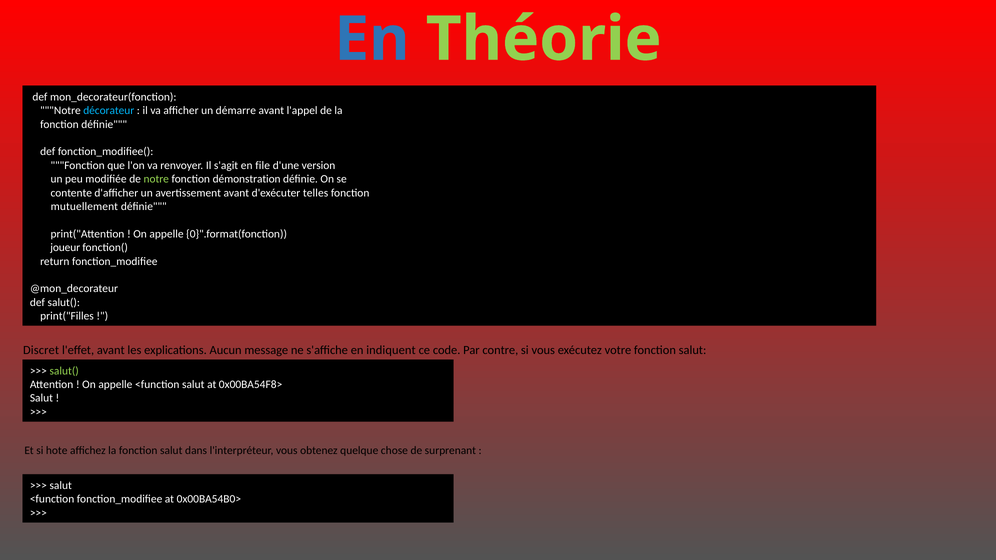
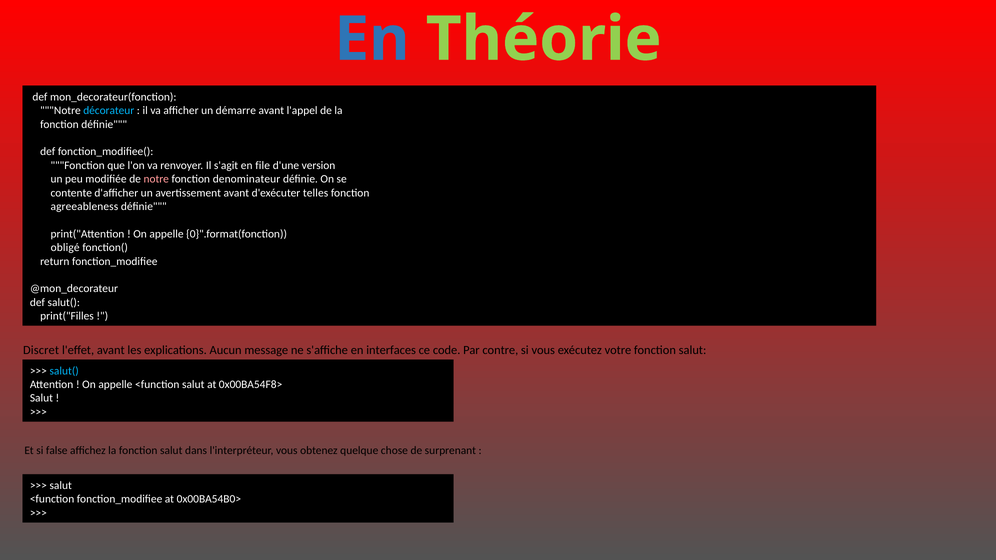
notre colour: light green -> pink (156, 179)
démonstration: démonstration -> denominateur (247, 179)
mutuellement: mutuellement -> agreeableness (84, 207)
joueur: joueur -> obligé (65, 248)
indiquent: indiquent -> interfaces (391, 350)
salut( colour: light green -> light blue (64, 371)
hote: hote -> false (57, 451)
